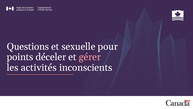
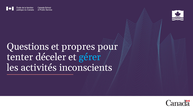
sexuelle: sexuelle -> propres (78, 46)
points: points -> tenter (20, 57)
gérer colour: pink -> light blue (90, 57)
